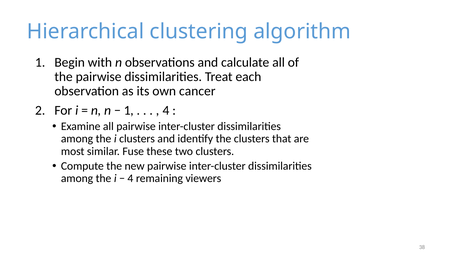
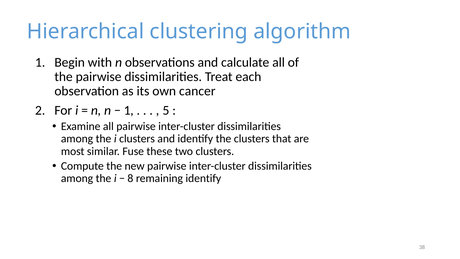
4: 4 -> 5 (166, 110)
4: 4 -> 8 (130, 178)
remaining viewers: viewers -> identify (203, 178)
